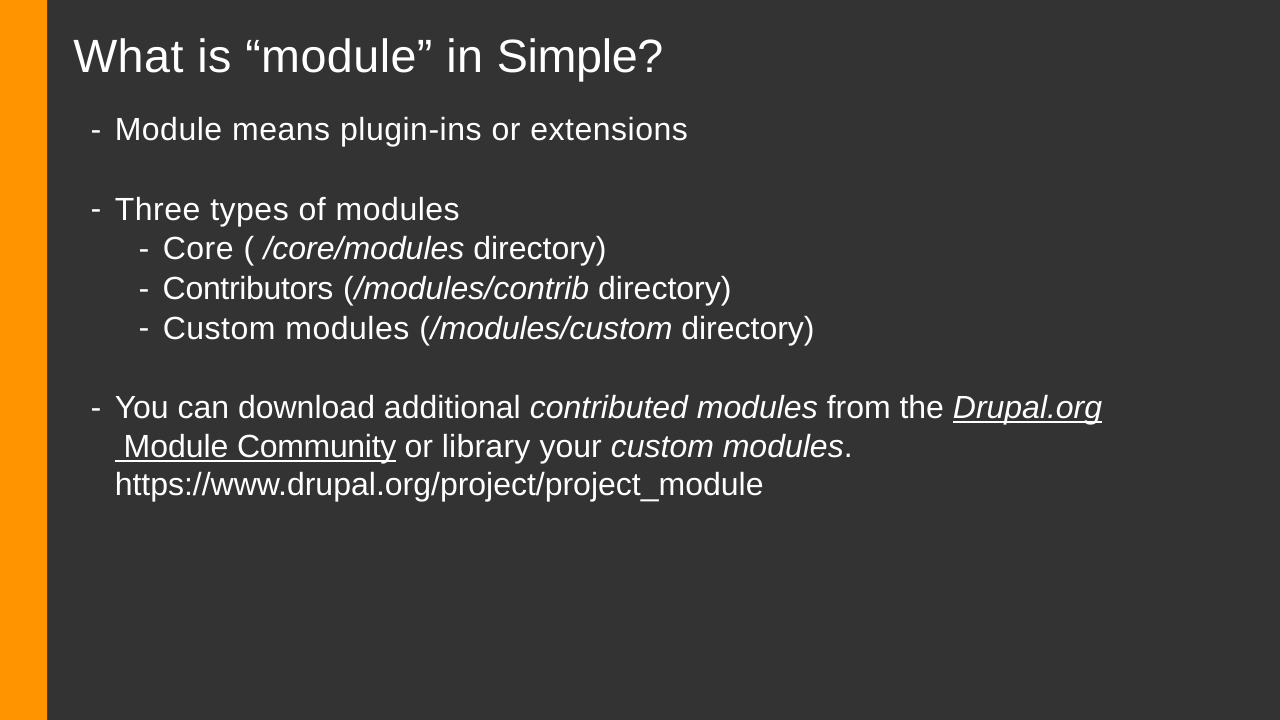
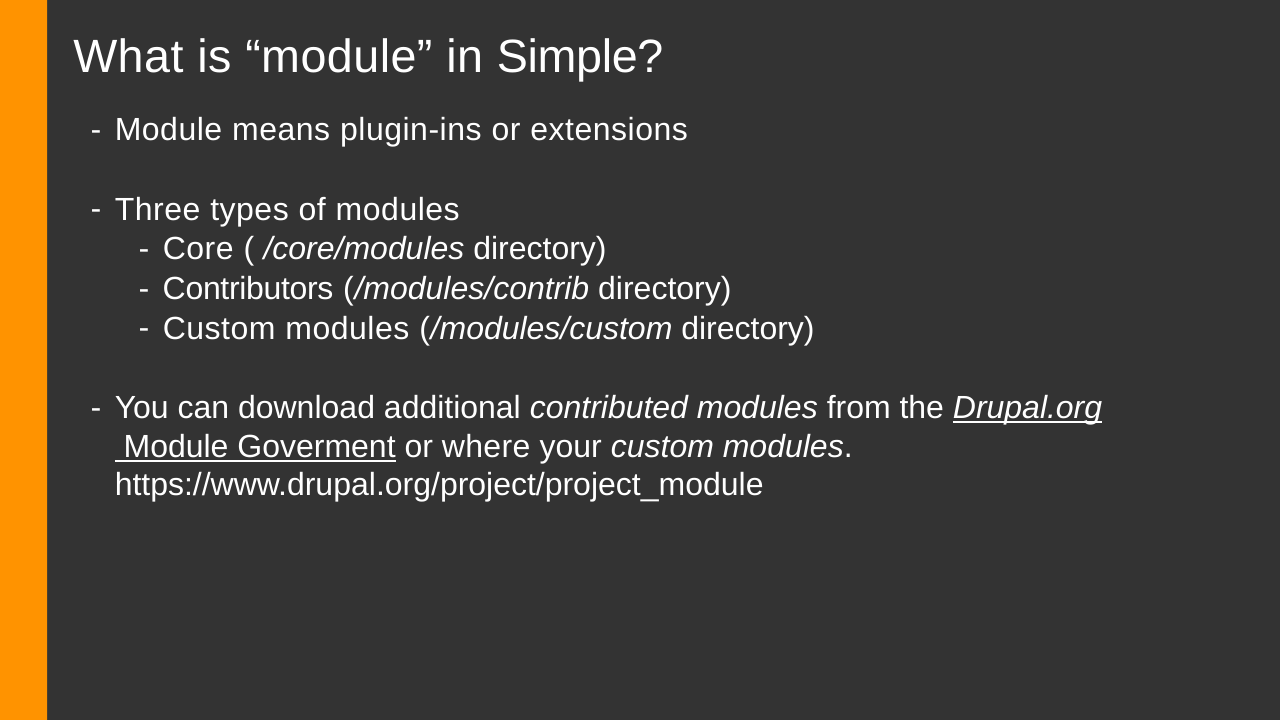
Community: Community -> Goverment (317, 447)
library: library -> where (486, 447)
